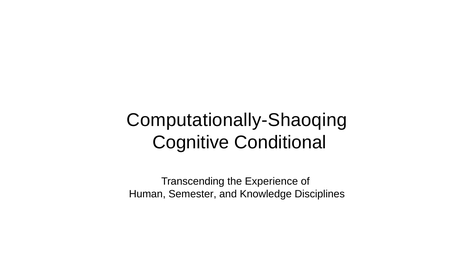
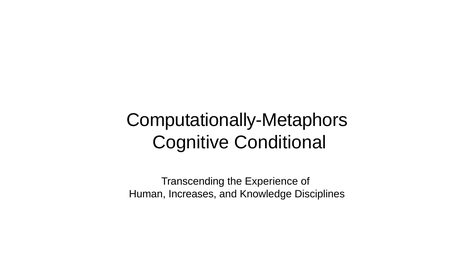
Computationally-Shaoqing: Computationally-Shaoqing -> Computationally-Metaphors (237, 120)
Semester: Semester -> Increases (193, 194)
